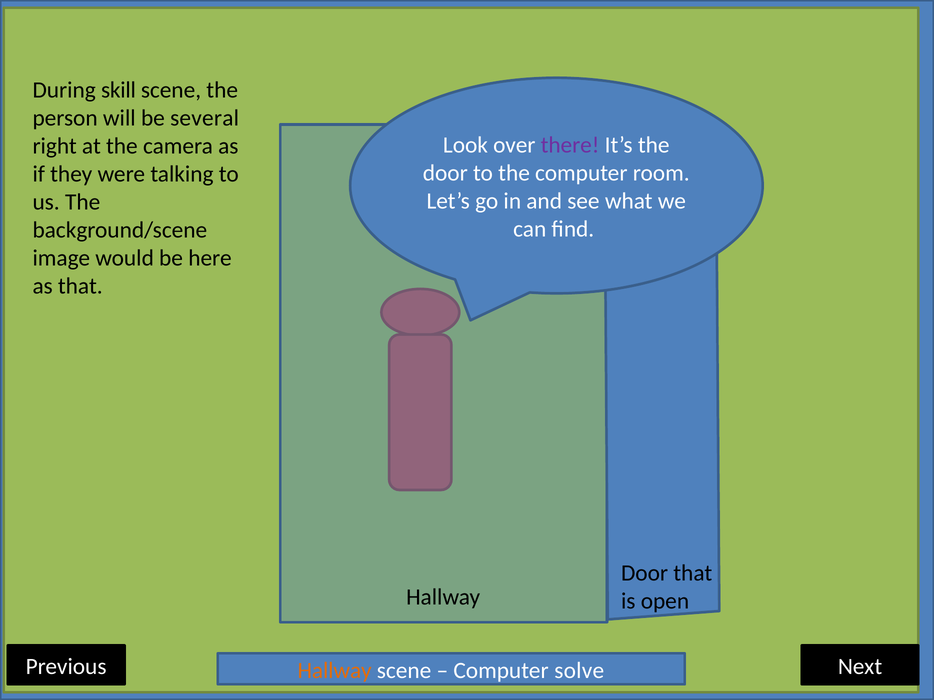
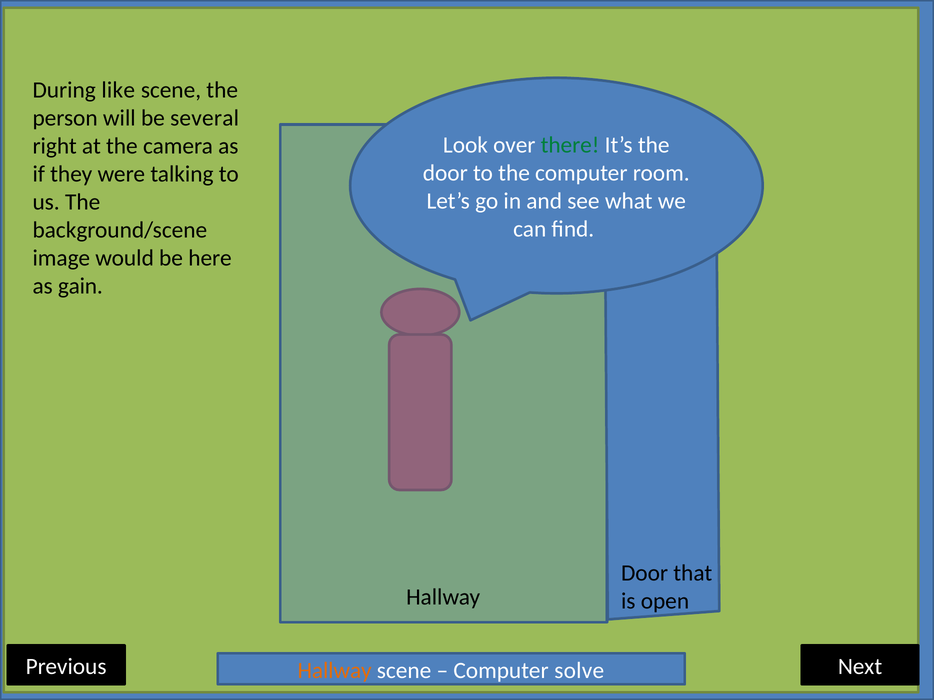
skill: skill -> like (118, 90)
there colour: purple -> green (570, 145)
as that: that -> gain (80, 286)
